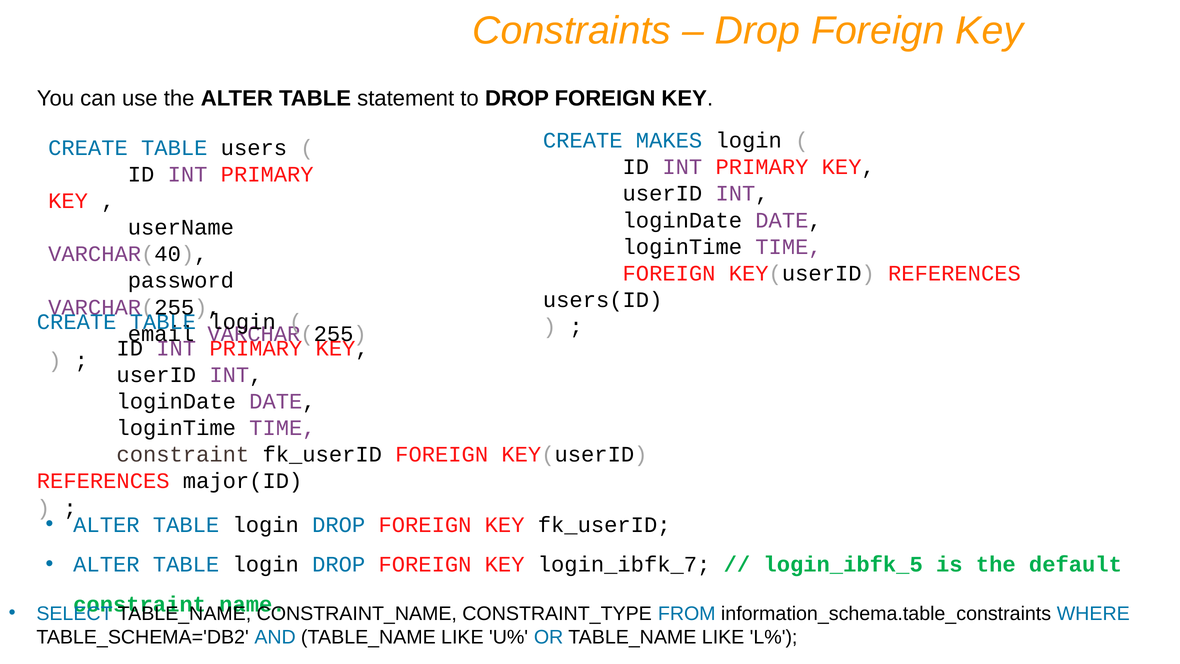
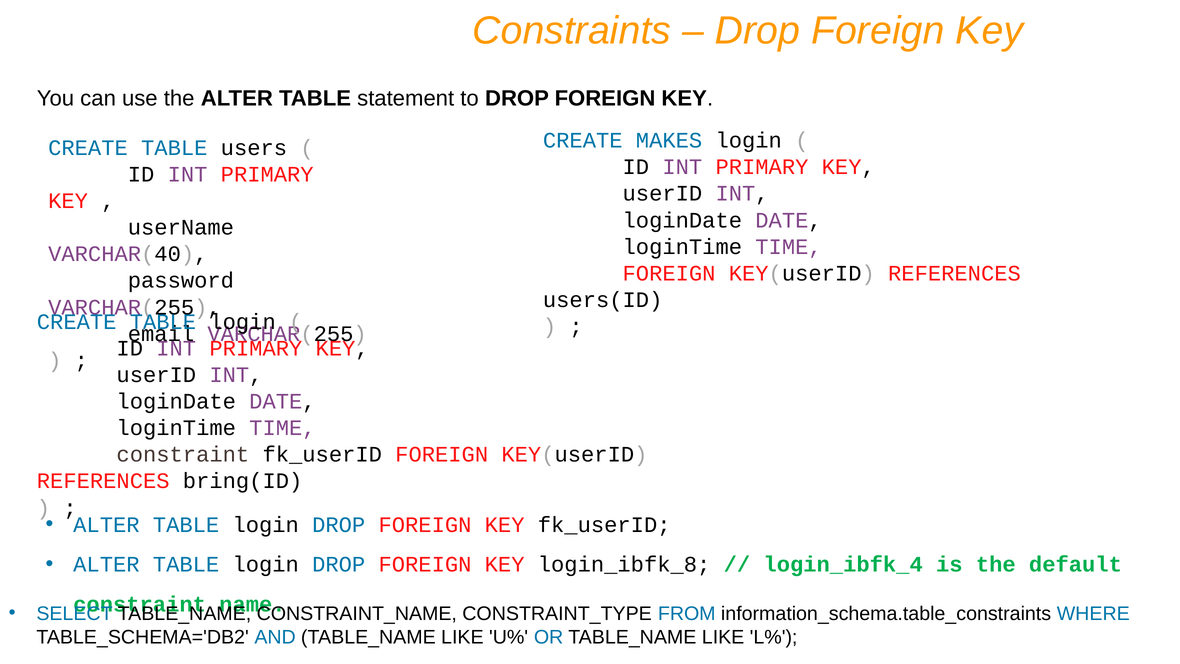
major(ID: major(ID -> bring(ID (243, 481)
login_ibfk_7: login_ibfk_7 -> login_ibfk_8 (624, 564)
login_ibfk_5: login_ibfk_5 -> login_ibfk_4 (843, 564)
